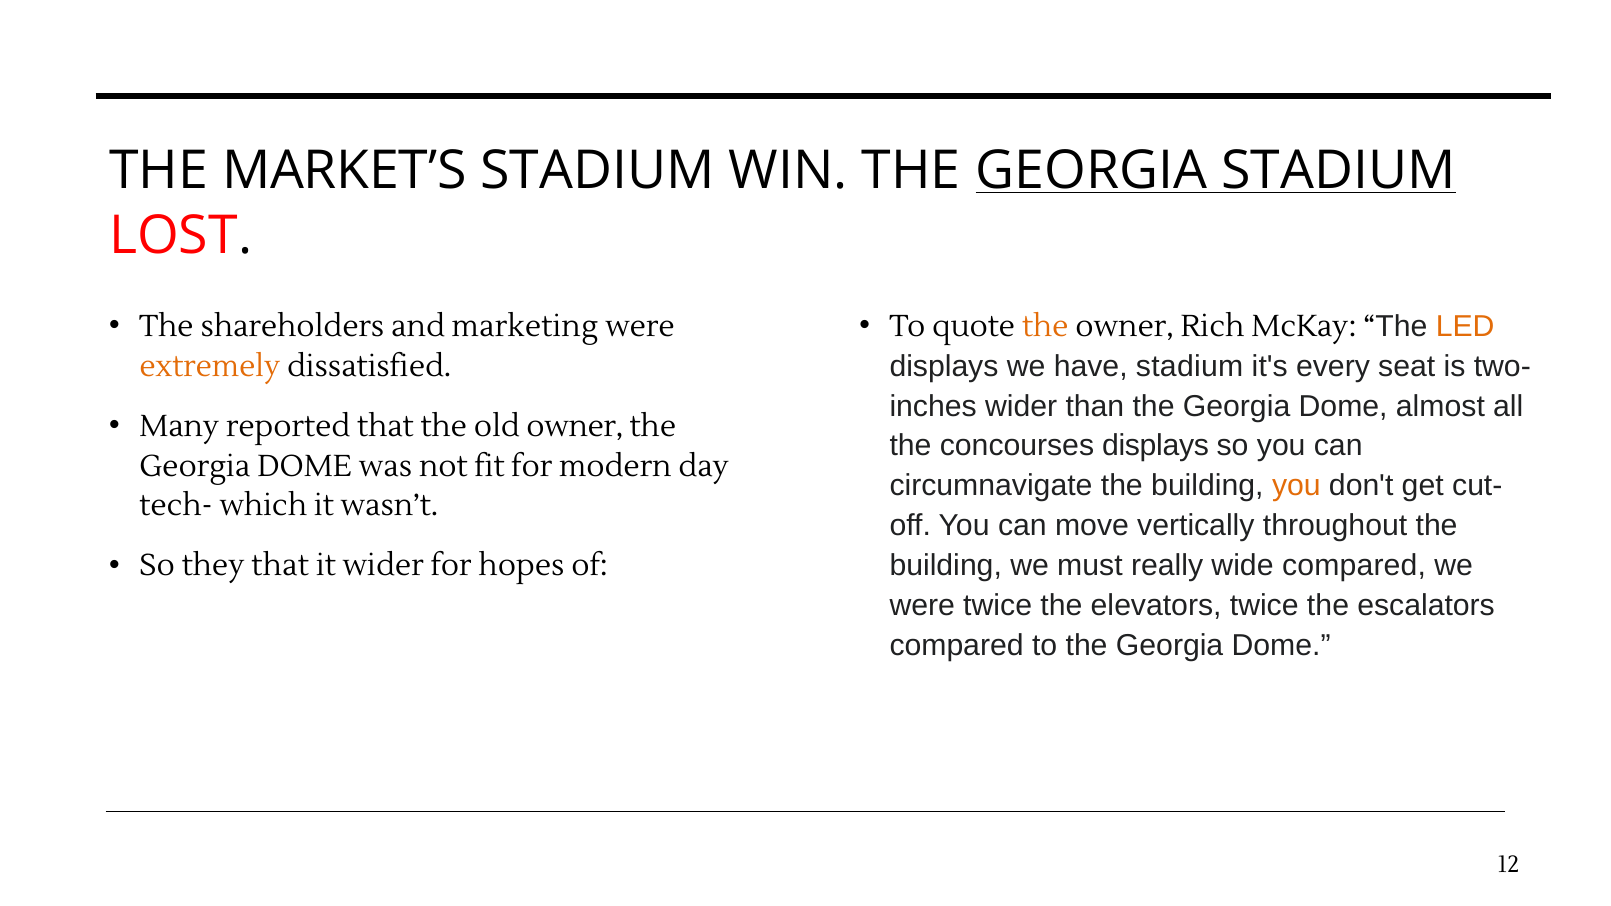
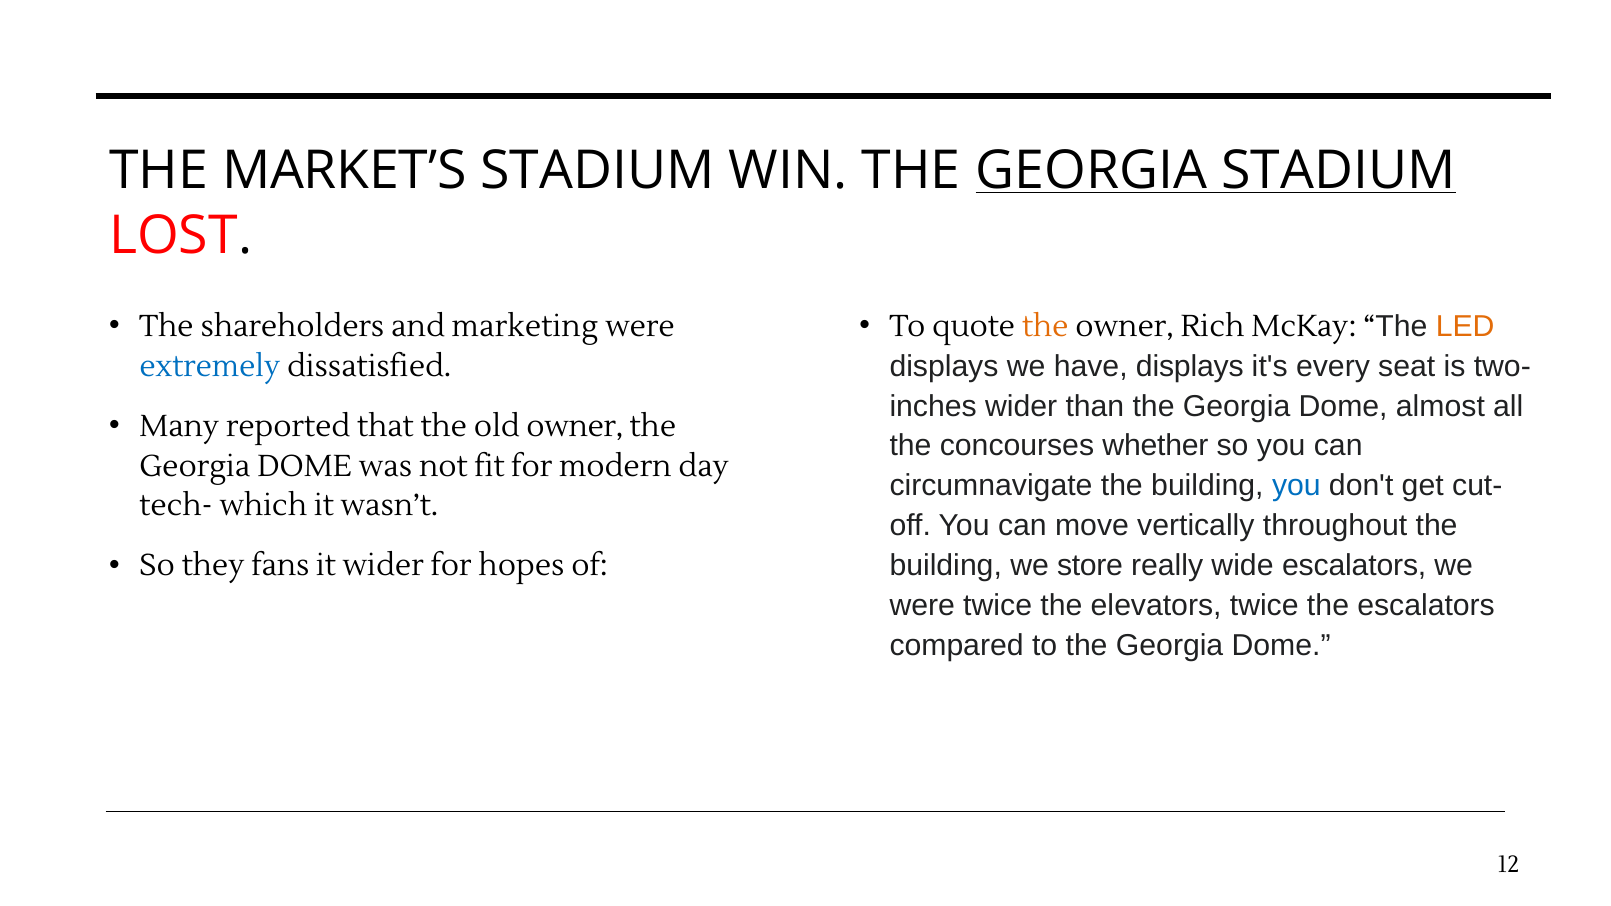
have stadium: stadium -> displays (1190, 366)
extremely colour: orange -> blue (210, 366)
concourses displays: displays -> whether (1155, 446)
you colour: orange -> blue (1296, 486)
they that: that -> fans (280, 566)
must: must -> store (1090, 566)
wide compared: compared -> escalators (1354, 566)
